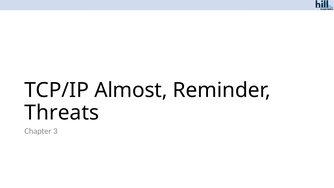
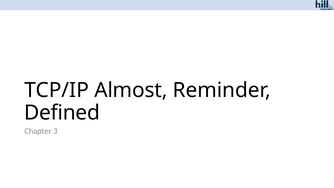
Threats: Threats -> Defined (62, 113)
